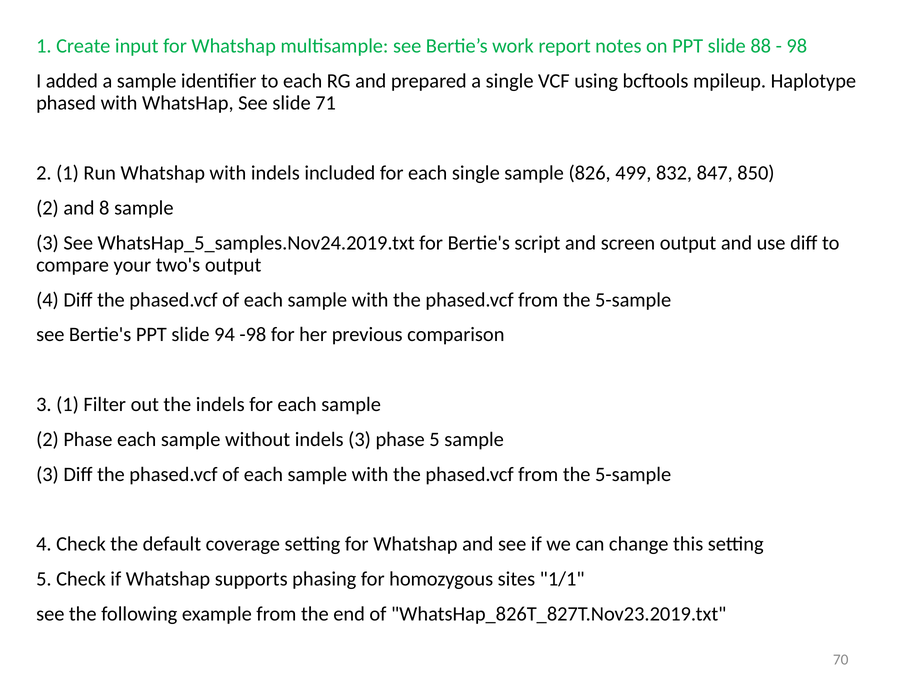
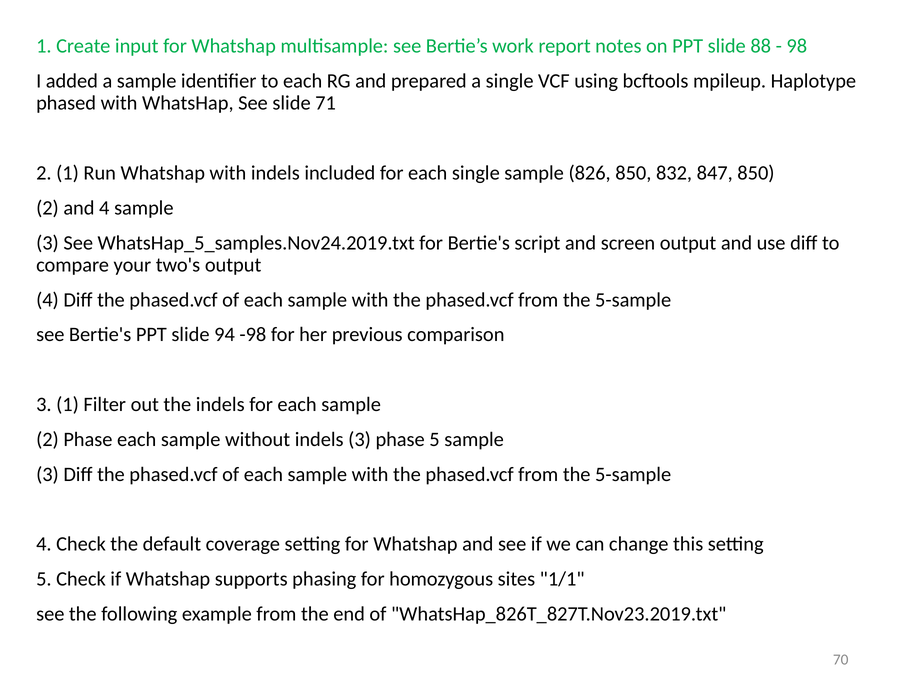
826 499: 499 -> 850 (633, 173)
and 8: 8 -> 4 (104, 208)
